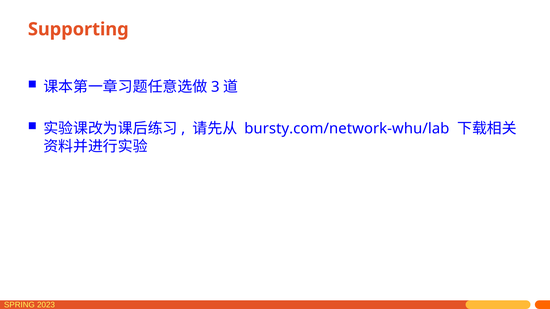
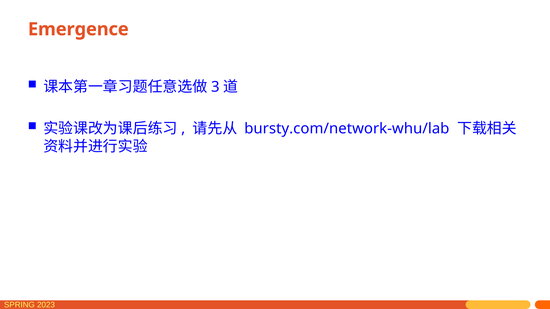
Supporting: Supporting -> Emergence (78, 29)
